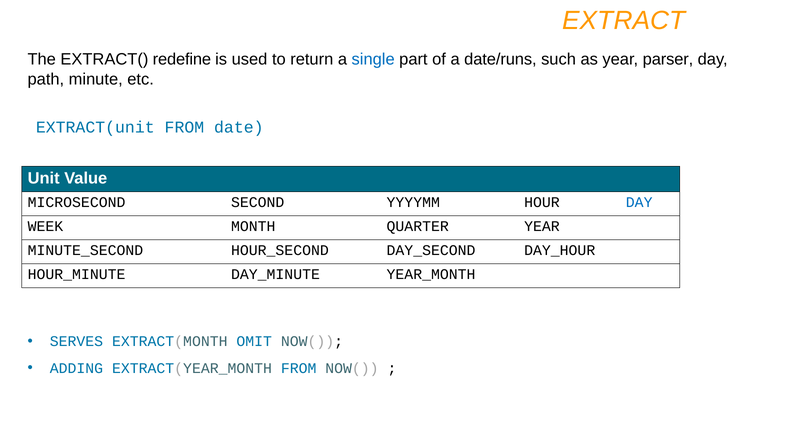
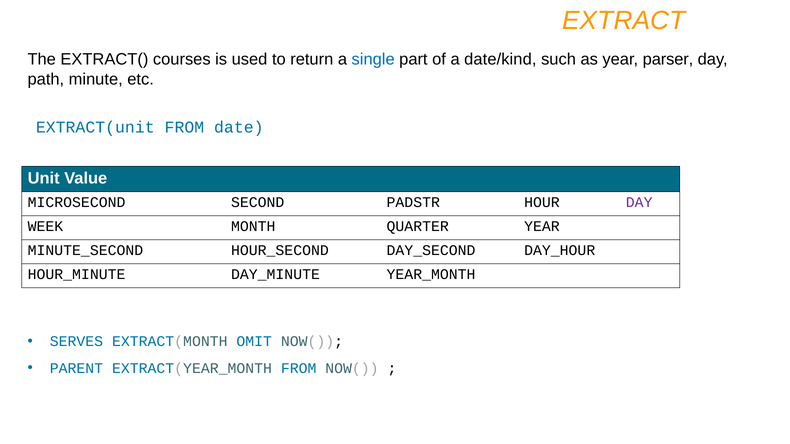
redefine: redefine -> courses (182, 59)
date/runs: date/runs -> date/kind (500, 59)
YYYYMM: YYYYMM -> PADSTR (413, 202)
DAY colour: blue -> purple (639, 202)
ADDING: ADDING -> PARENT (76, 369)
